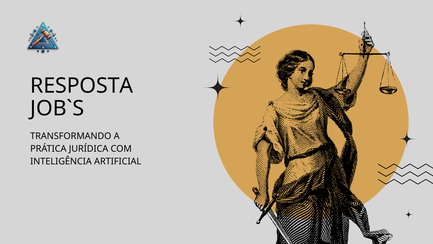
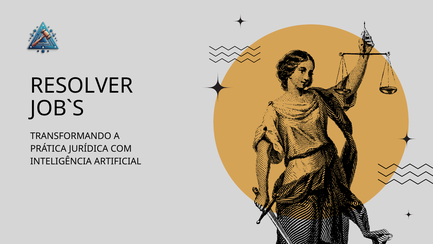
RESPOSTA: RESPOSTA -> RESOLVER (82, 86)
